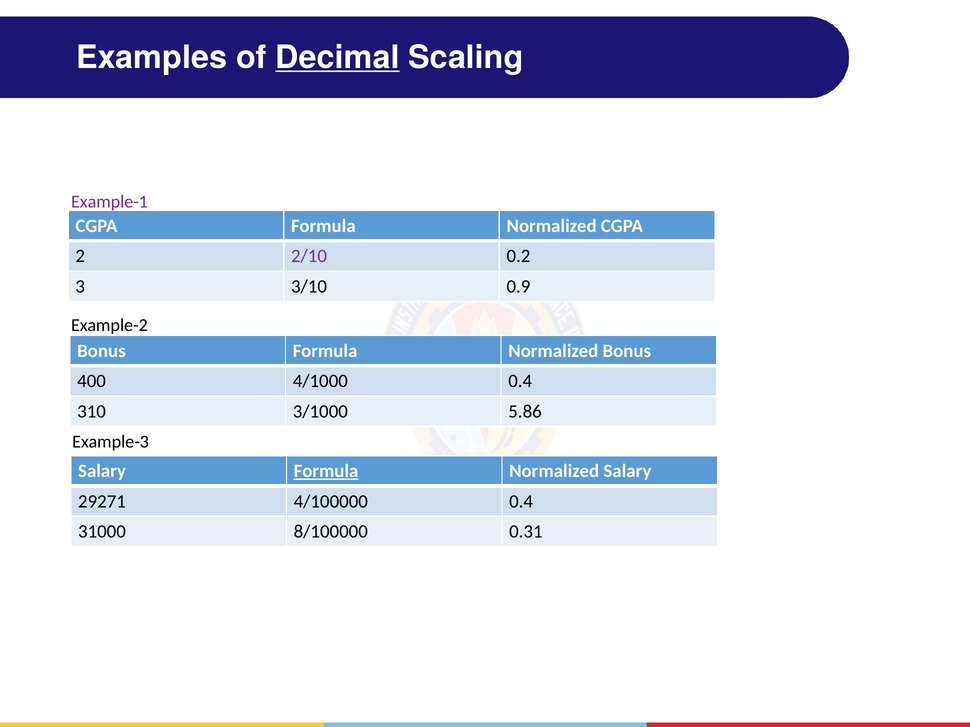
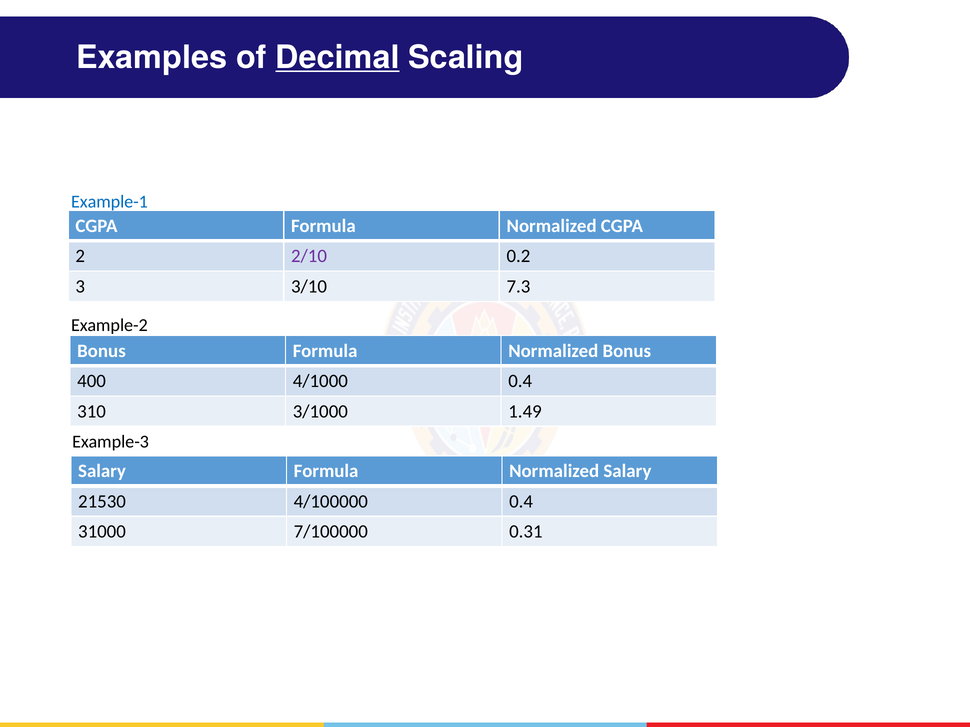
Example-1 colour: purple -> blue (109, 202)
0.9: 0.9 -> 7.3 (518, 287)
5.86: 5.86 -> 1.49 (525, 412)
Formula underline: present -> none (326, 471)
29271: 29271 -> 21530 (102, 502)
8/100000: 8/100000 -> 7/100000 (331, 532)
